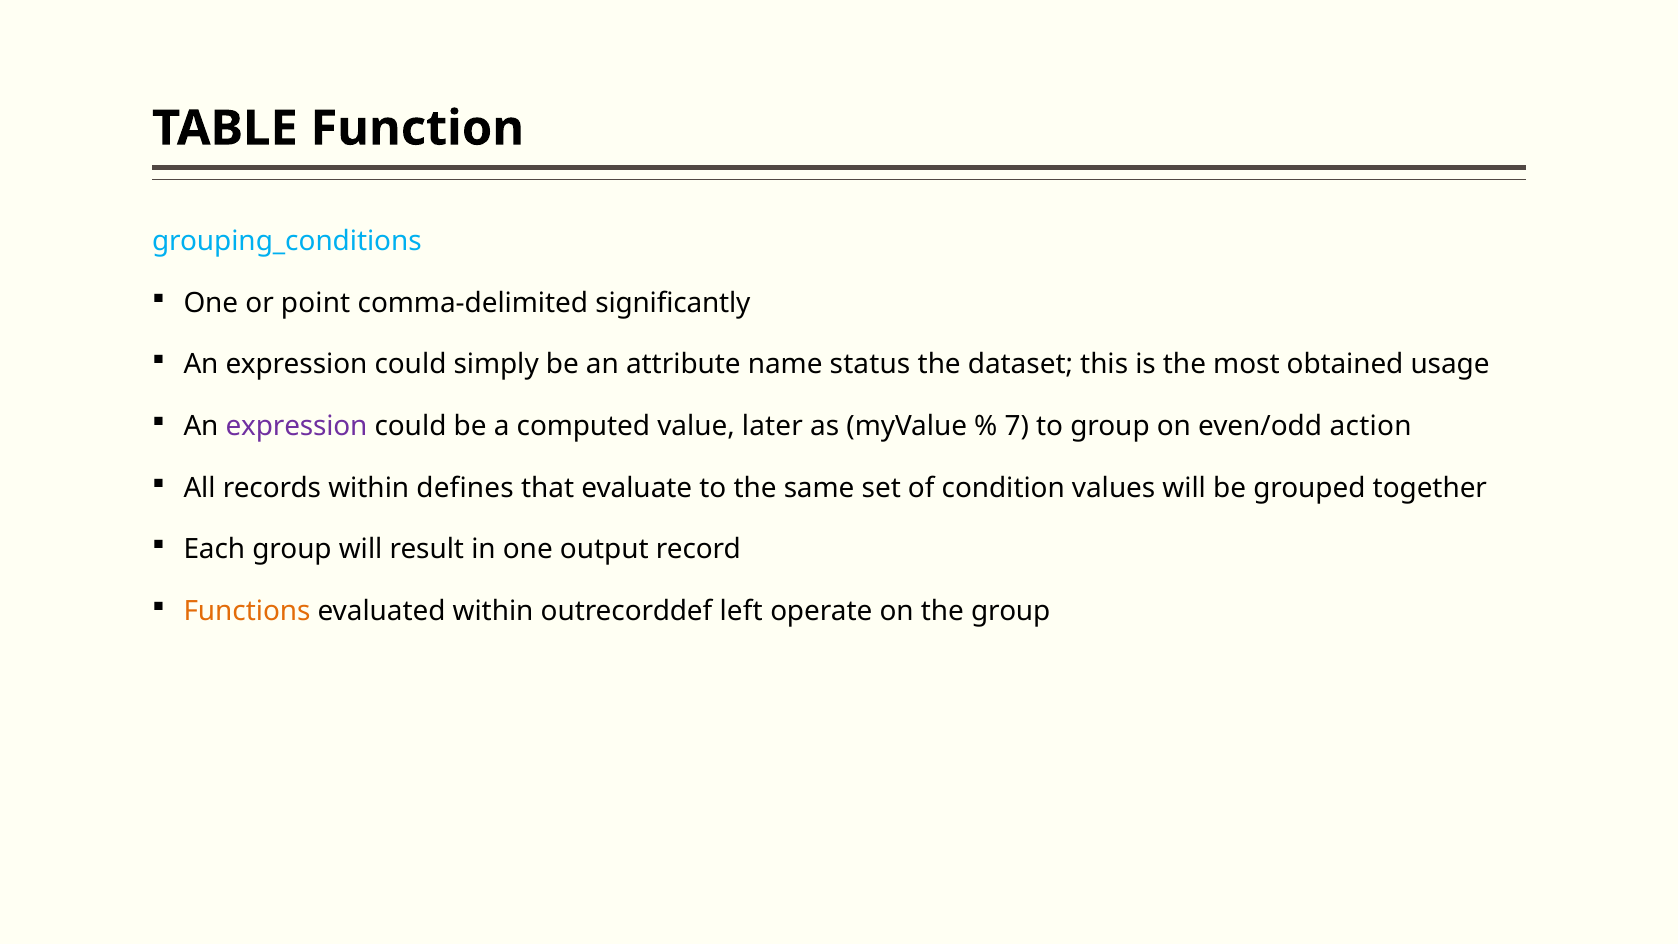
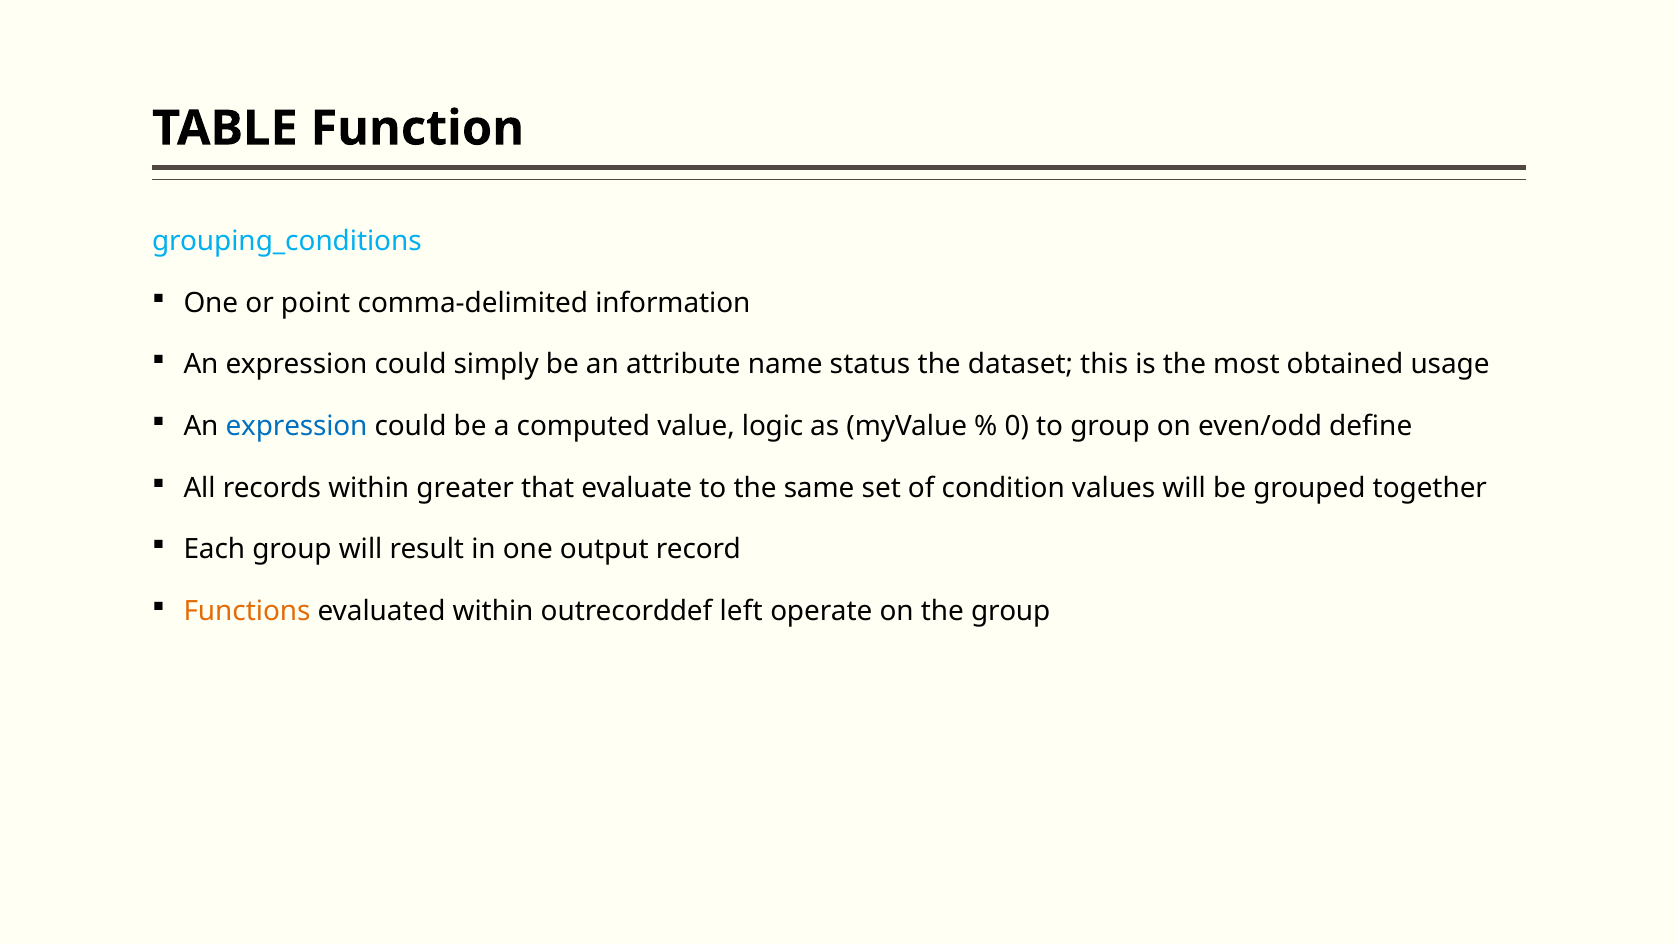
significantly: significantly -> information (673, 303)
expression colour: purple -> blue (297, 426)
later: later -> logic (773, 426)
7: 7 -> 0 (1017, 426)
action: action -> define (1371, 426)
defines: defines -> greater (465, 488)
